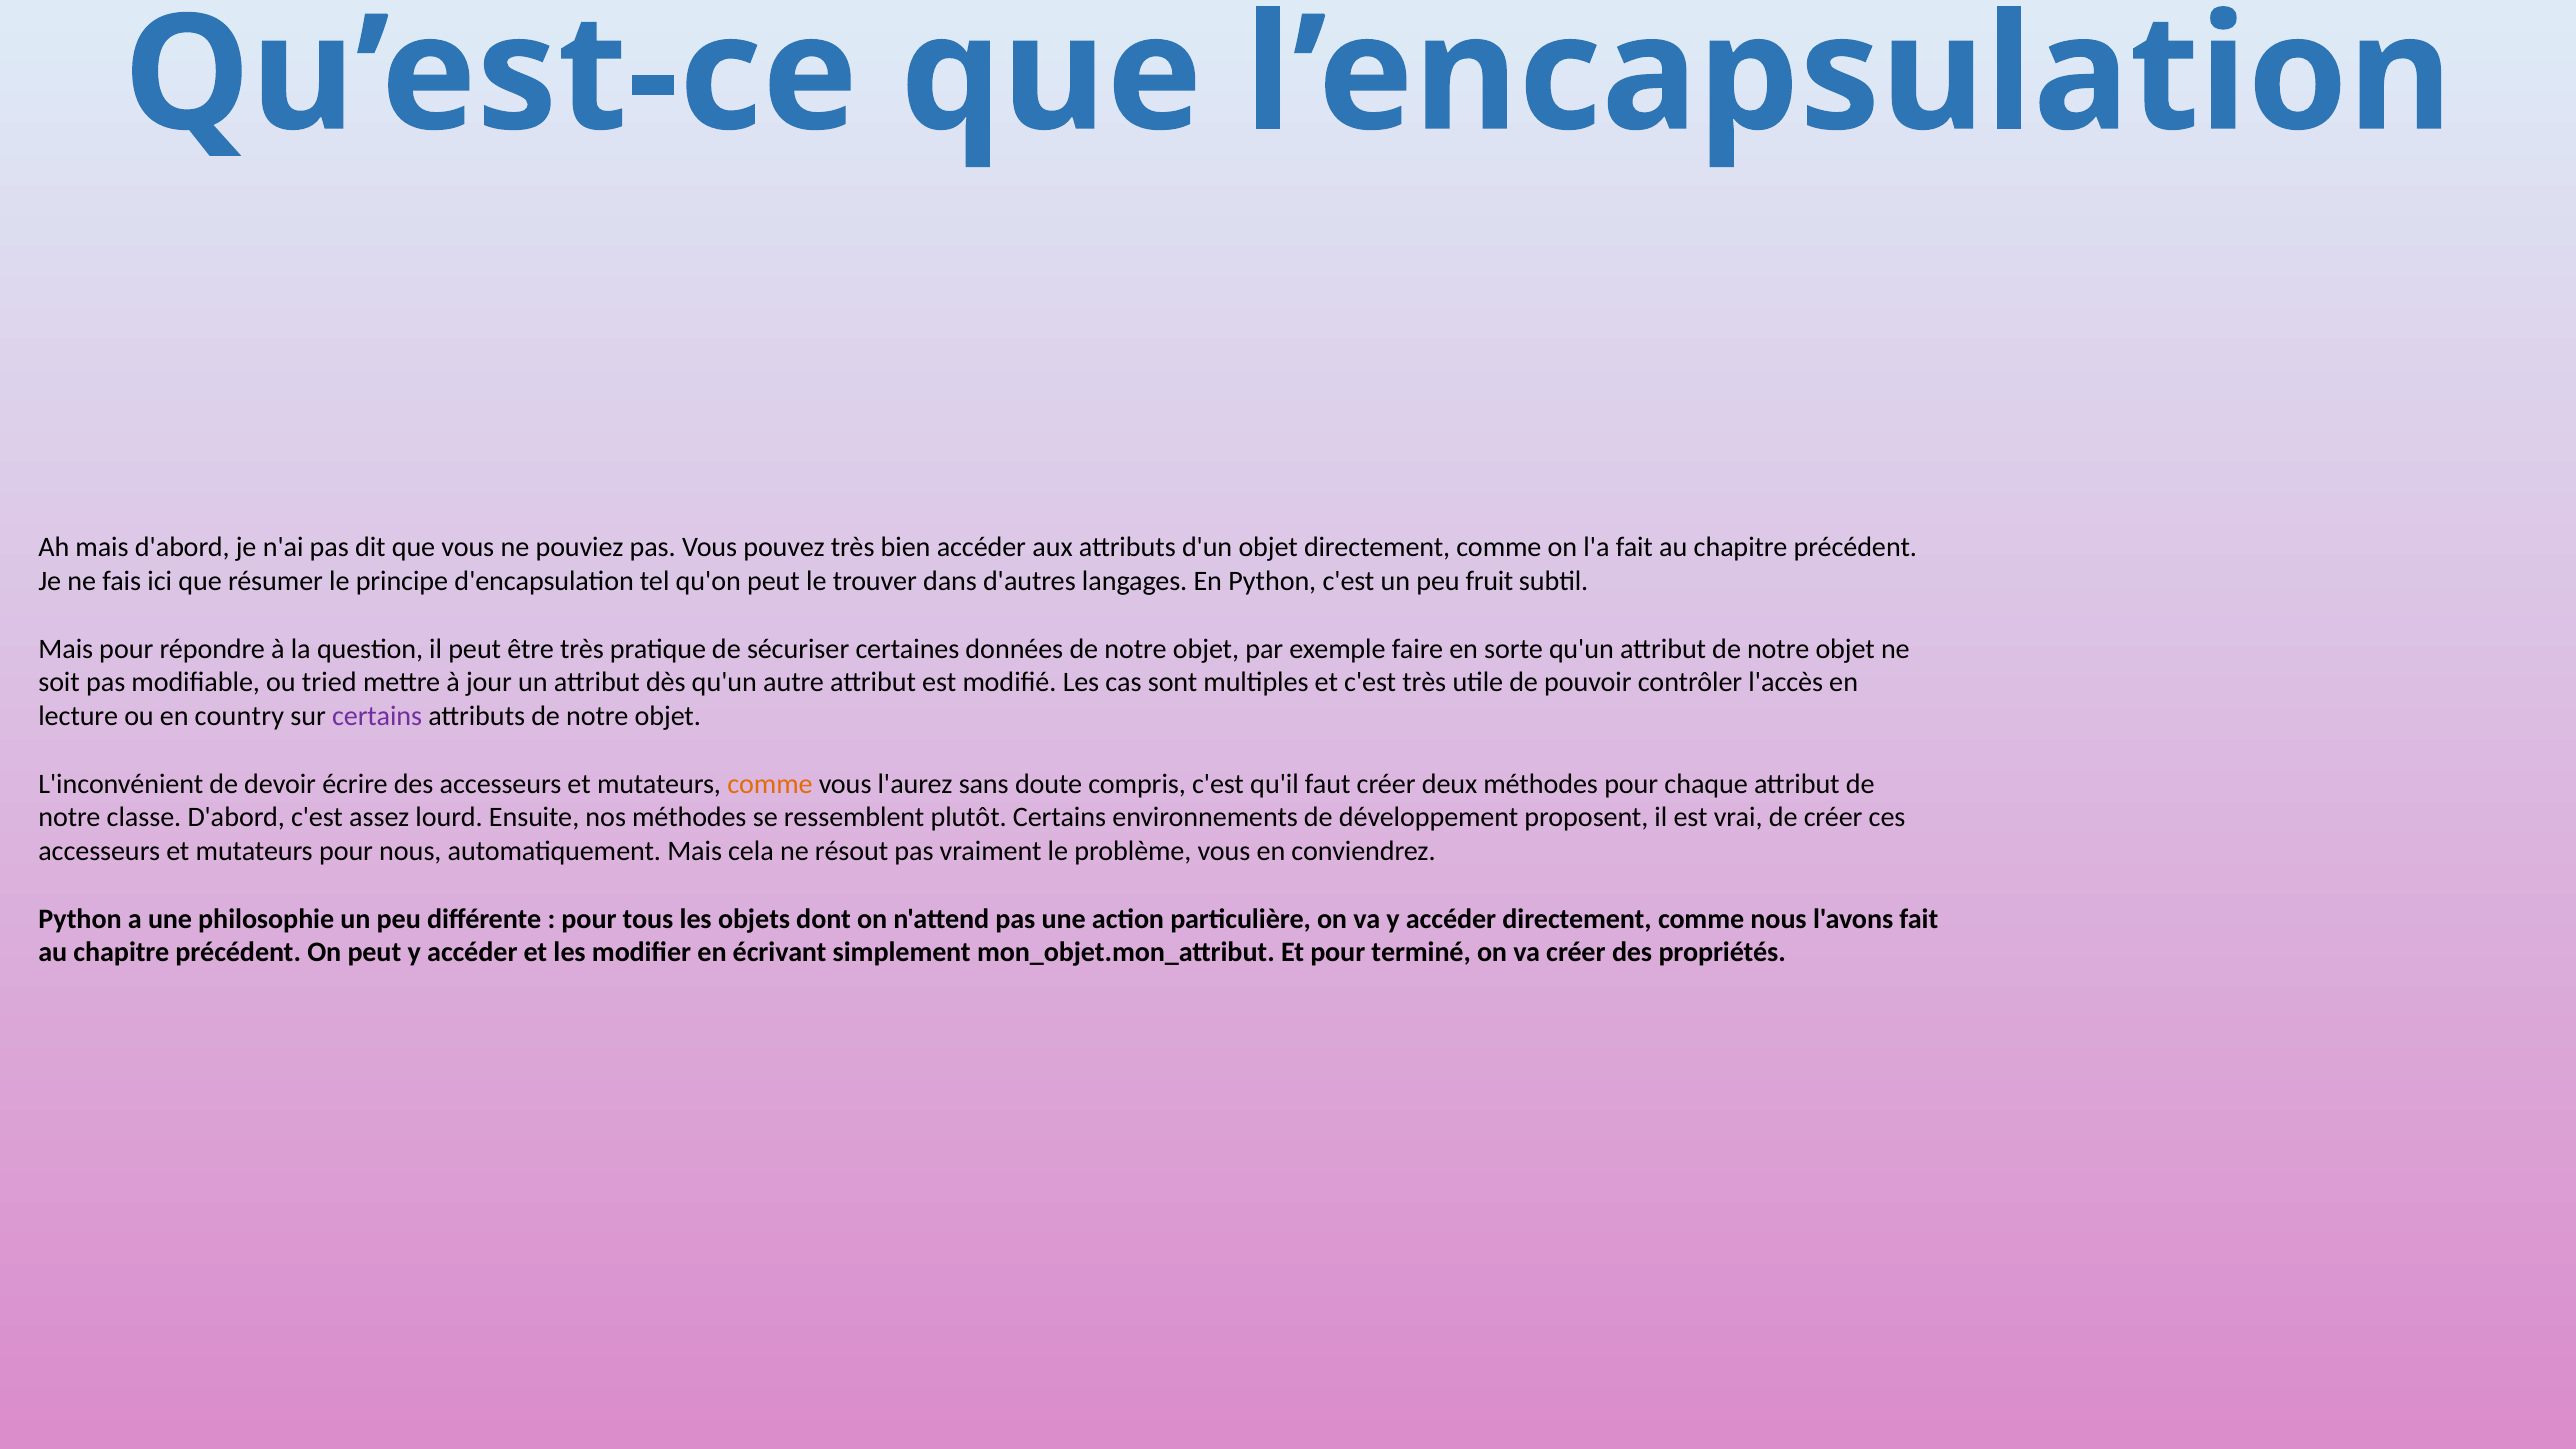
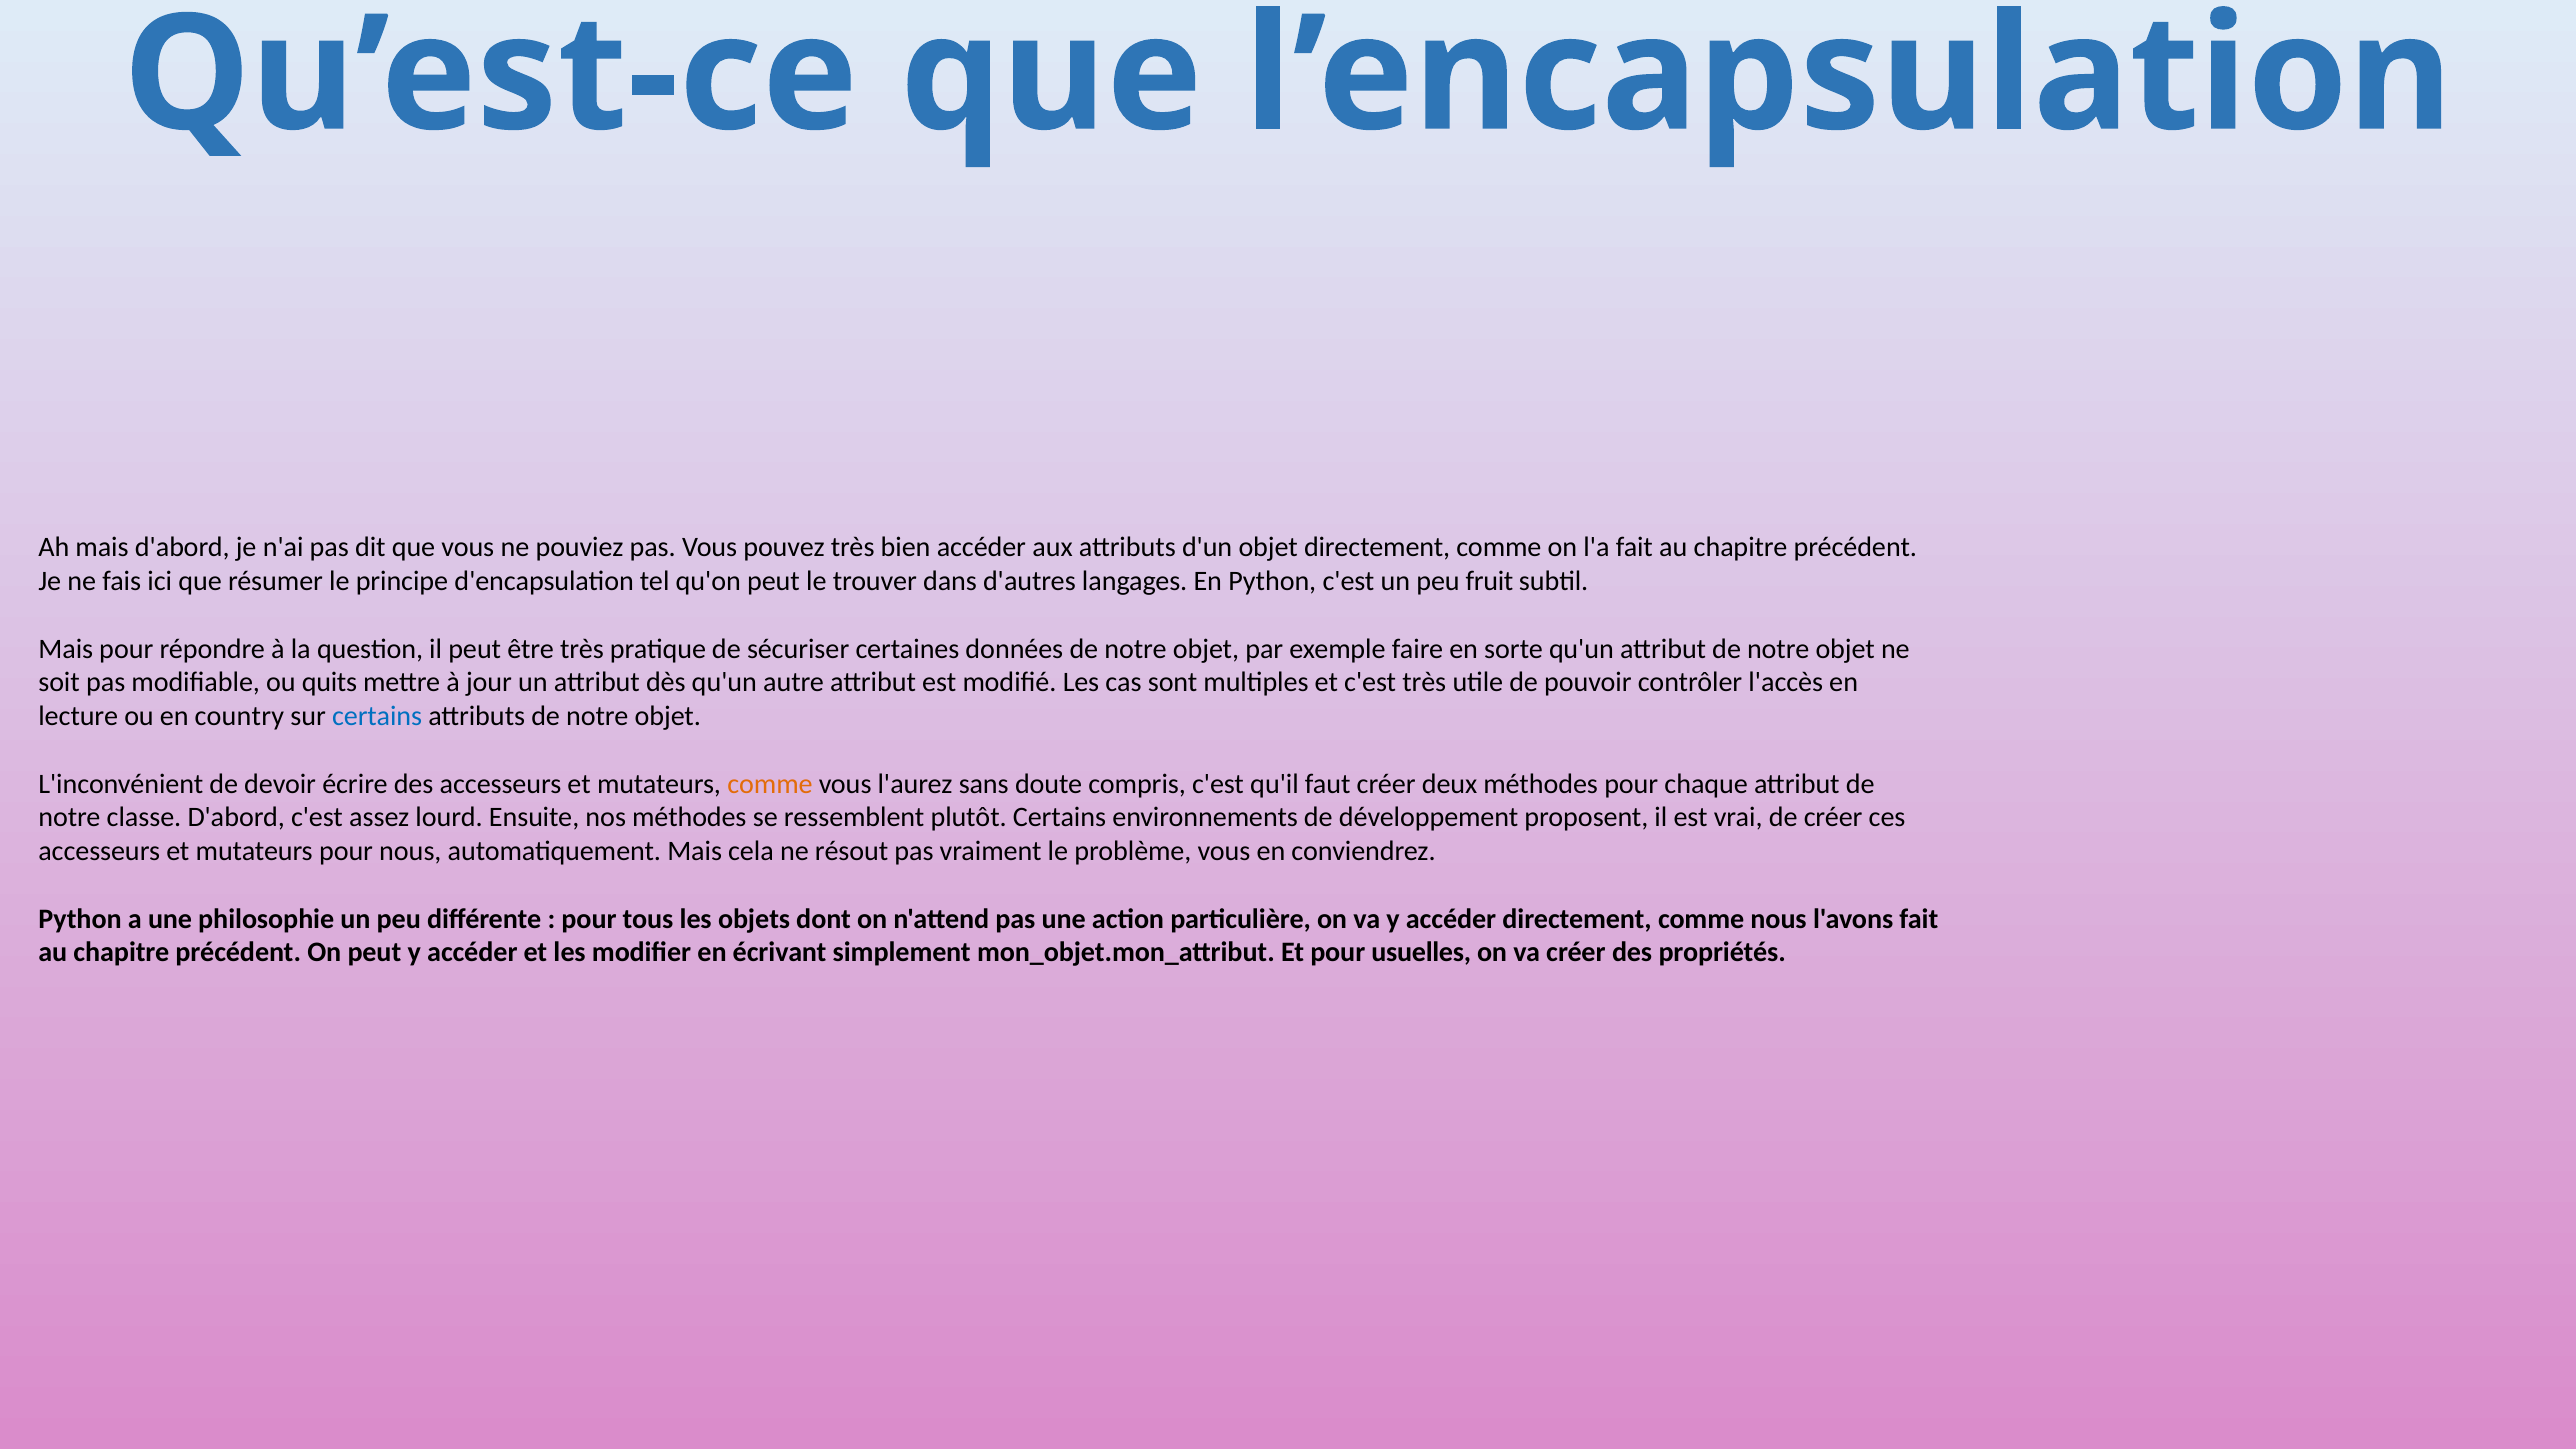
tried: tried -> quits (329, 682)
certains colour: purple -> blue (377, 716)
terminé: terminé -> usuelles (1421, 953)
